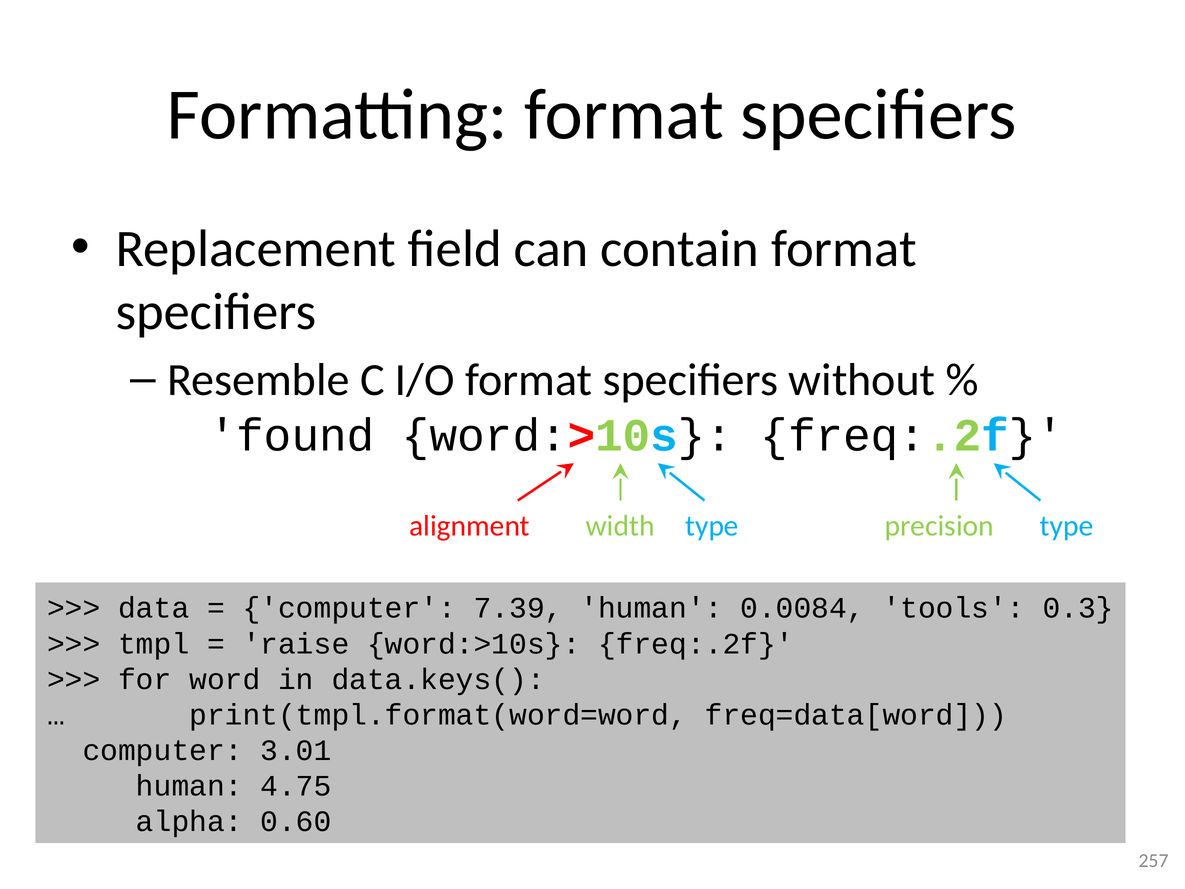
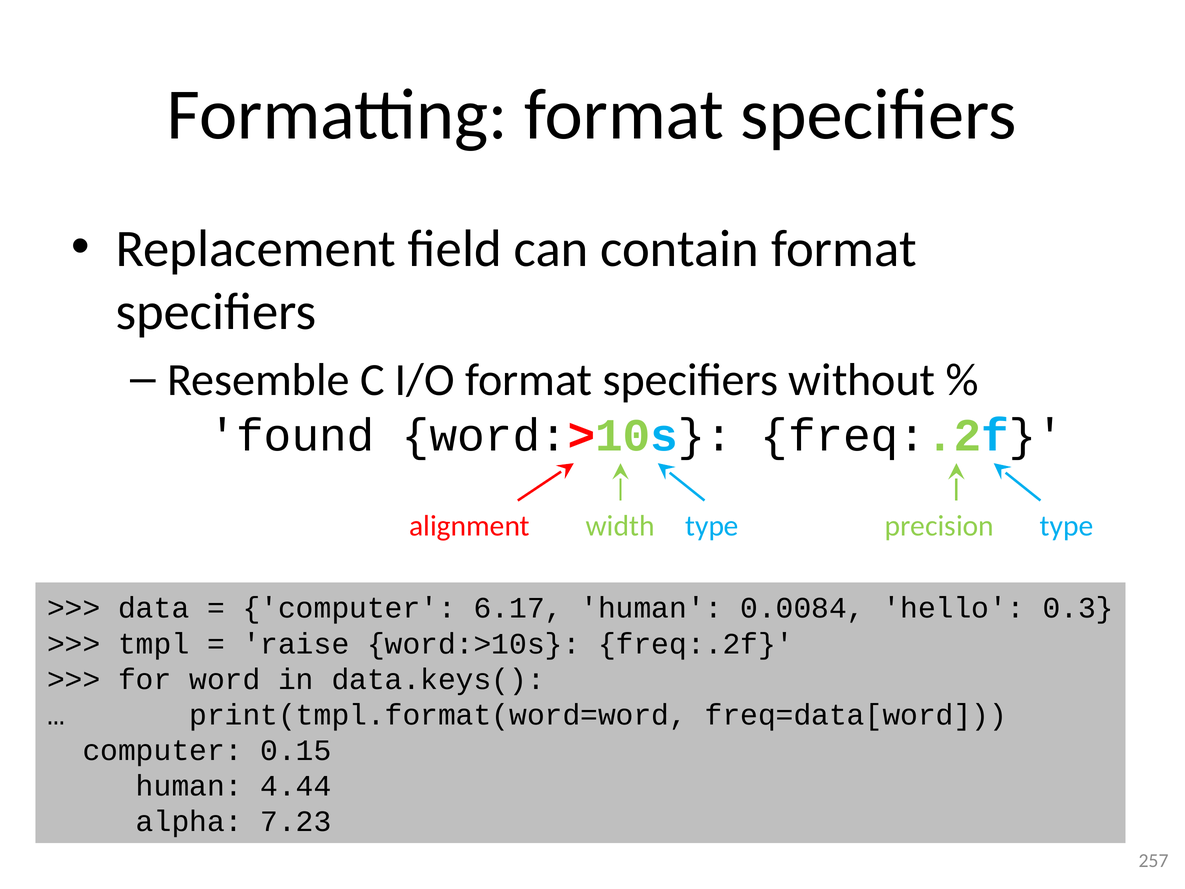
7.39: 7.39 -> 6.17 (518, 608)
tools: tools -> hello (954, 608)
3.01: 3.01 -> 0.15 (296, 750)
4.75: 4.75 -> 4.44 (296, 786)
0.60: 0.60 -> 7.23 (296, 821)
